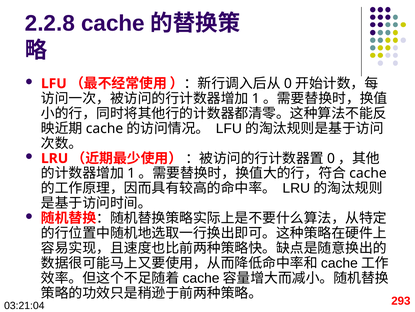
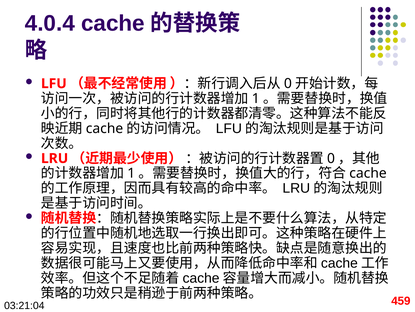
2.2.8: 2.2.8 -> 4.0.4 (50, 23)
293: 293 -> 459 (401, 300)
